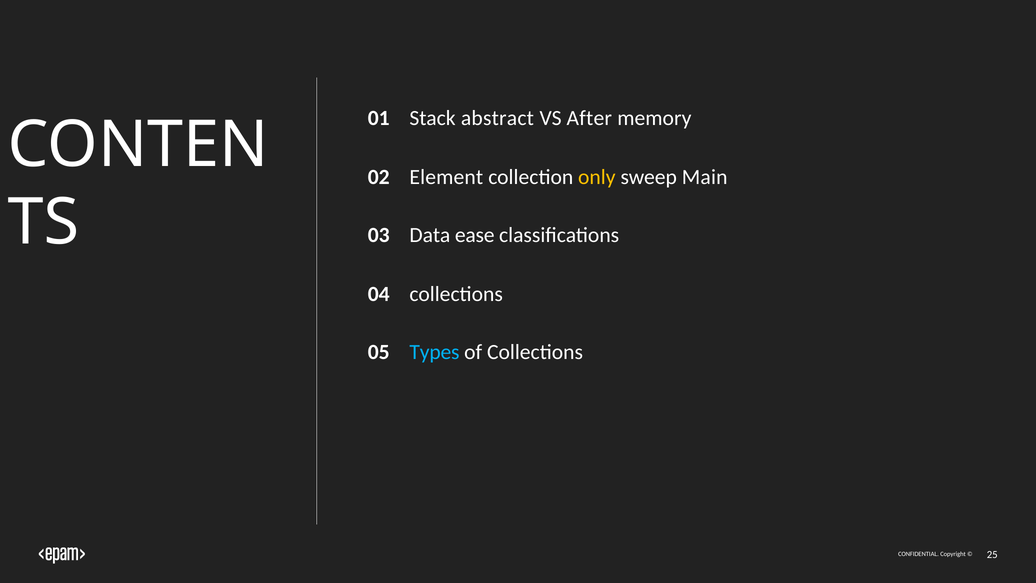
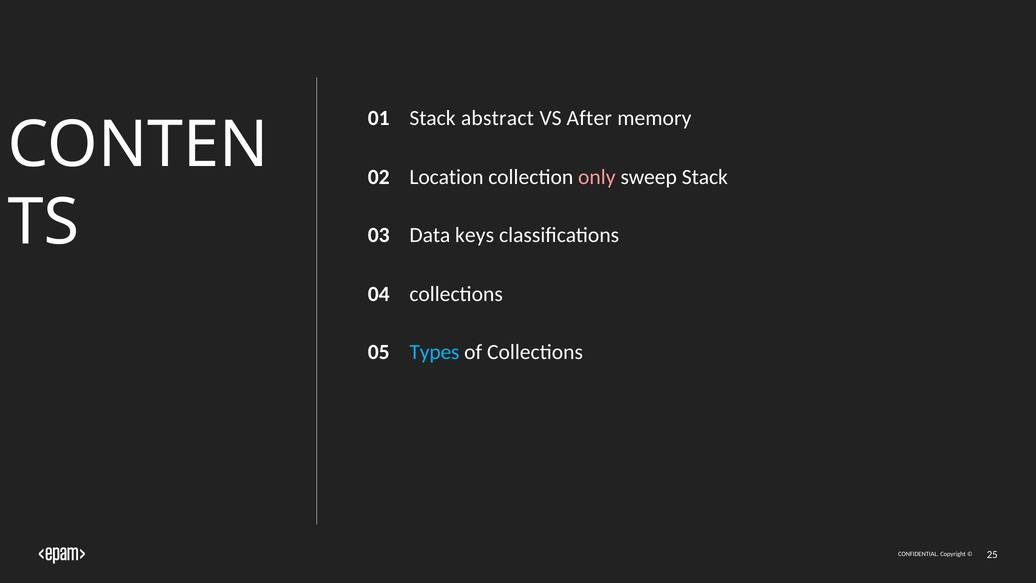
Element: Element -> Location (446, 177)
only colour: yellow -> pink (597, 177)
sweep Main: Main -> Stack (705, 177)
ease: ease -> keys (475, 235)
